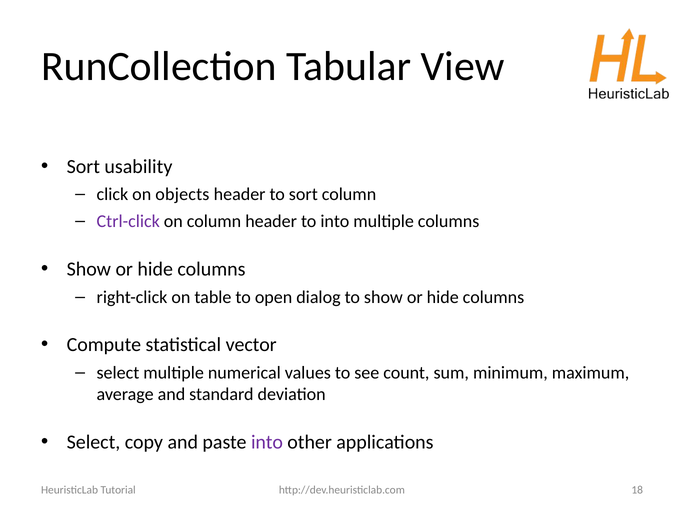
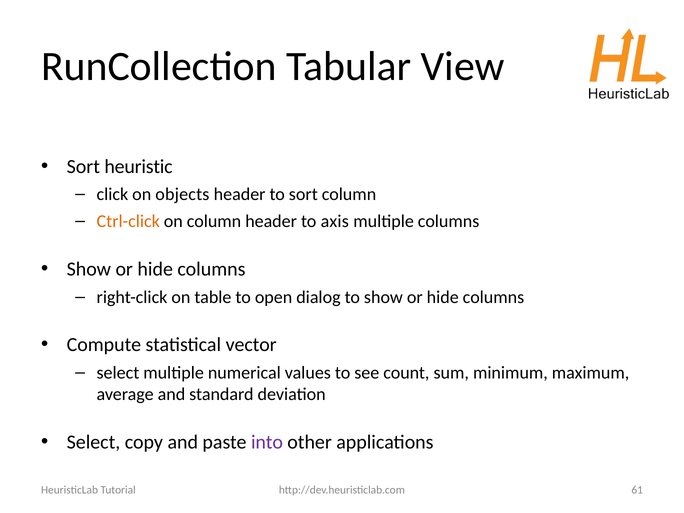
usability: usability -> heuristic (139, 167)
Ctrl-click colour: purple -> orange (128, 221)
to into: into -> axis (335, 221)
18: 18 -> 61 (637, 490)
